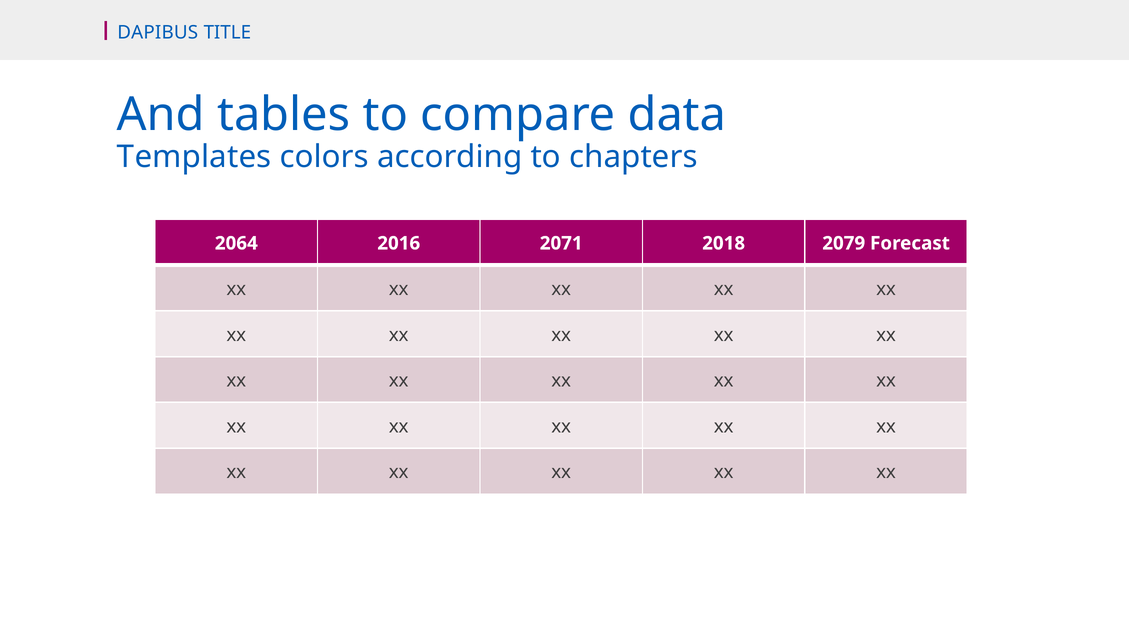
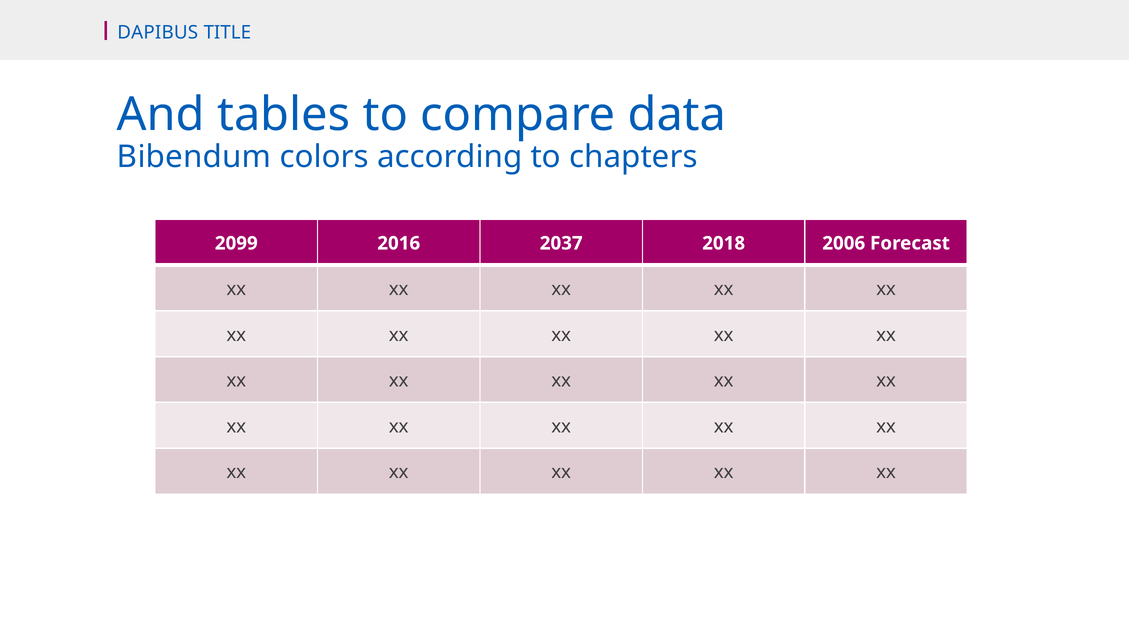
Templates: Templates -> Bibendum (194, 157)
2064: 2064 -> 2099 (236, 243)
2071: 2071 -> 2037 (561, 243)
2079: 2079 -> 2006 (844, 243)
